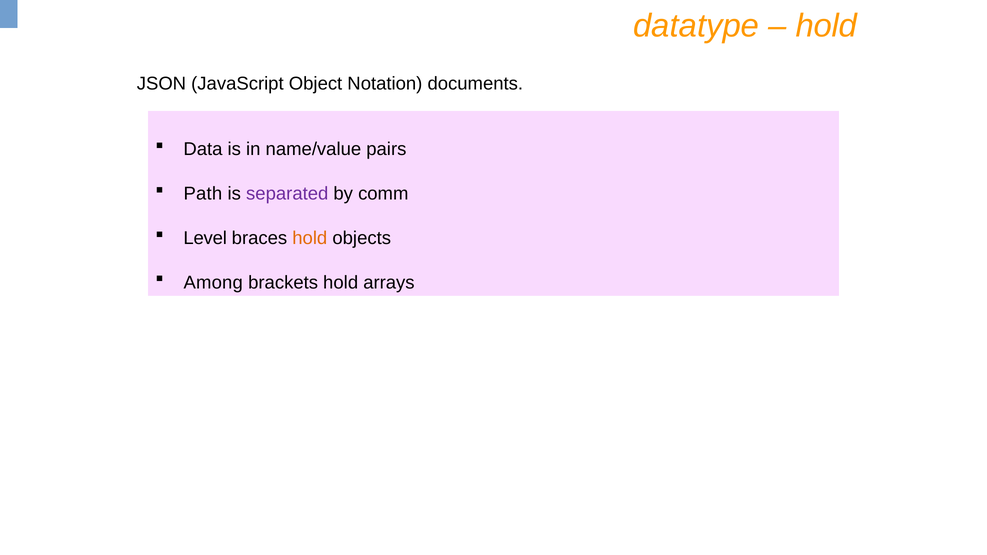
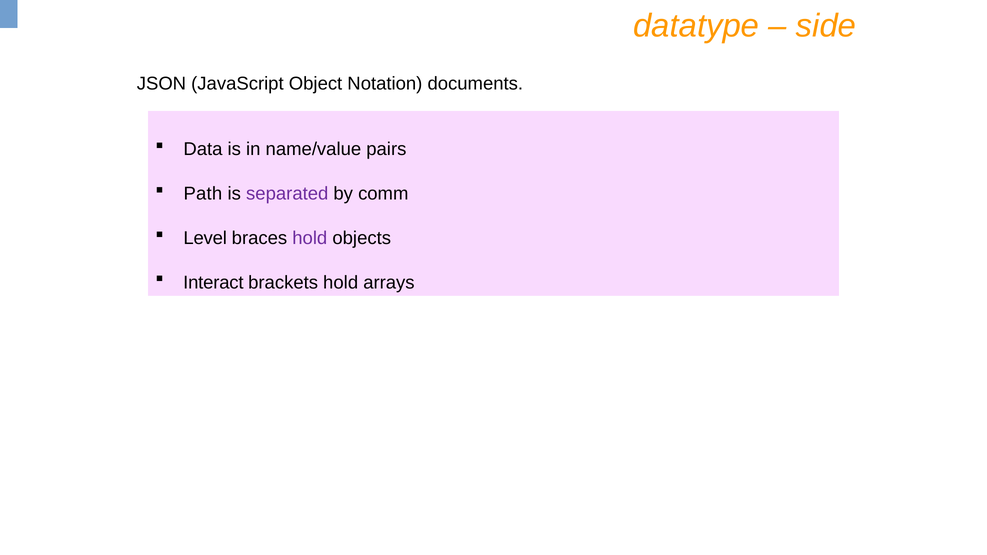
hold: hold -> side (826, 26)
hold colour: orange -> purple (310, 238)
Among: Among -> Interact (213, 283)
